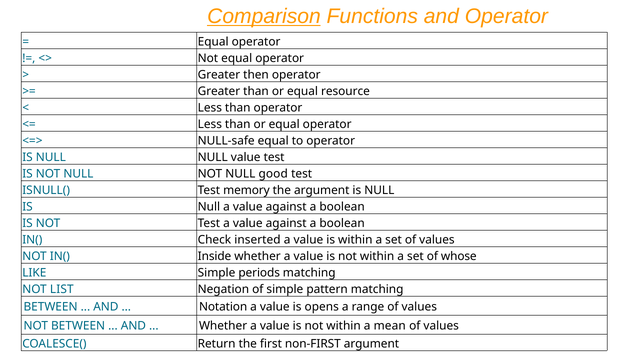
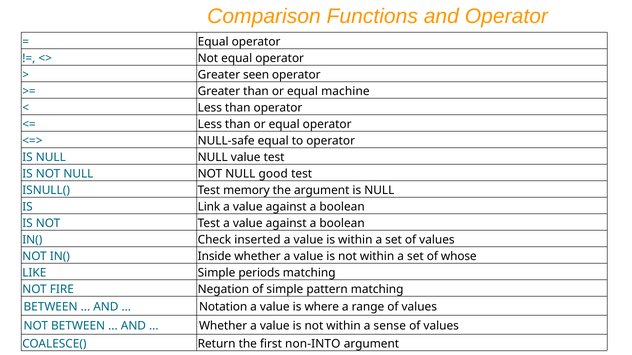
Comparison underline: present -> none (264, 16)
then: then -> seen (256, 75)
resource: resource -> machine (345, 92)
Null: Null -> Link (209, 207)
LIST: LIST -> FIRE (62, 290)
opens: opens -> where (322, 308)
mean: mean -> sense (390, 326)
non-FIRST: non-FIRST -> non-INTO (313, 344)
